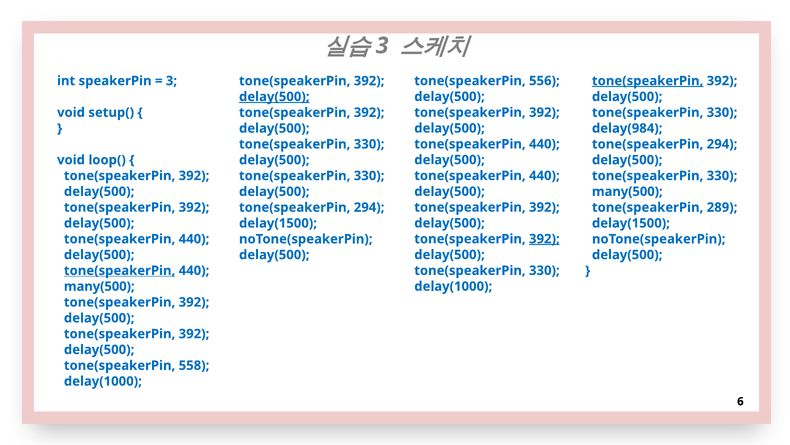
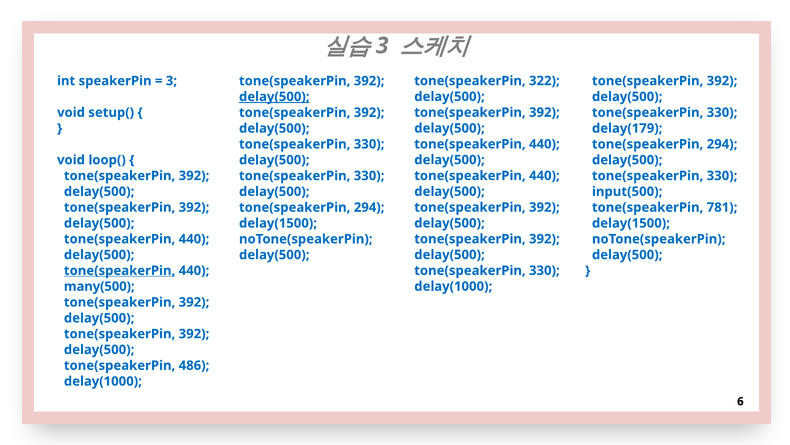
556: 556 -> 322 (544, 81)
tone(speakerPin underline: present -> none (648, 81)
delay(984: delay(984 -> delay(179 (627, 128)
many(500: many(500 -> input(500 (627, 191)
289: 289 -> 781 (722, 207)
392 underline: present -> none (544, 239)
558: 558 -> 486 (194, 365)
